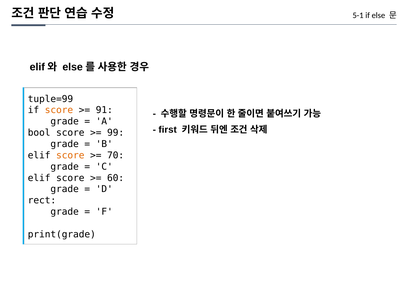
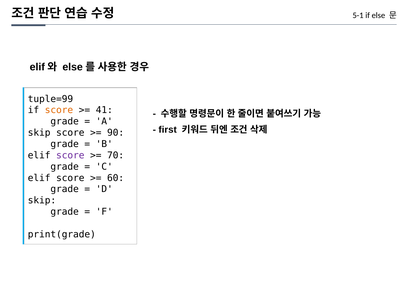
91: 91 -> 41 (104, 110)
bool: bool -> skip (39, 133)
99: 99 -> 90 (116, 133)
score colour: orange -> purple (70, 156)
rect: rect -> skip (42, 201)
